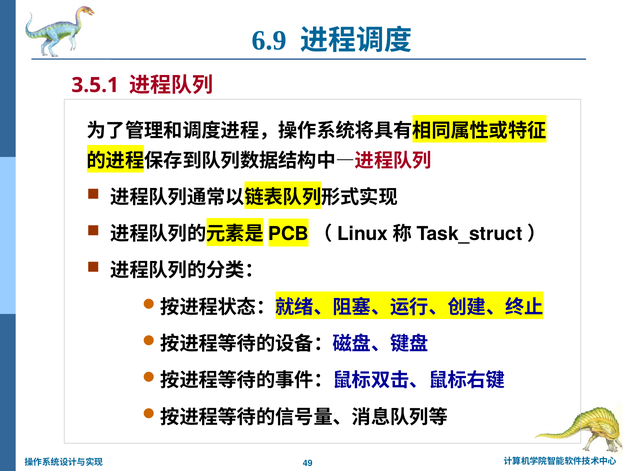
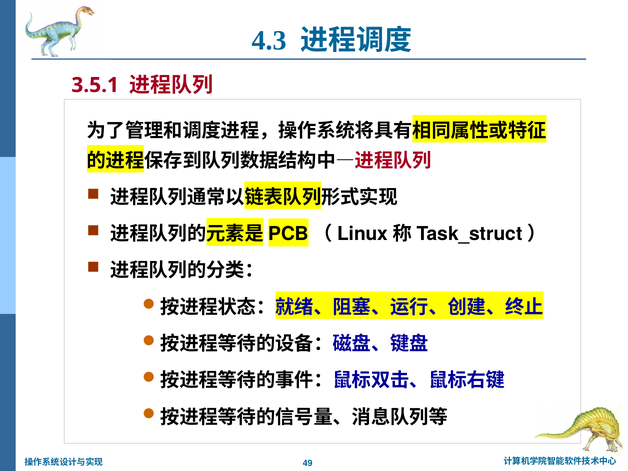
6.9: 6.9 -> 4.3 (269, 41)
